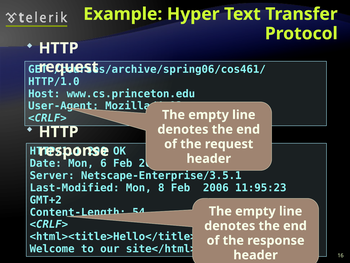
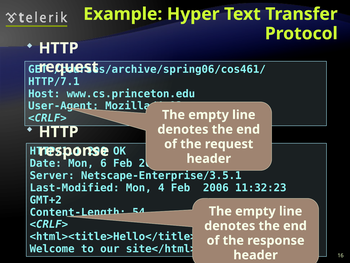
HTTP/1.0: HTTP/1.0 -> HTTP/7.1 (54, 81)
8: 8 -> 4 (161, 187)
11:95:23: 11:95:23 -> 11:32:23 (261, 187)
